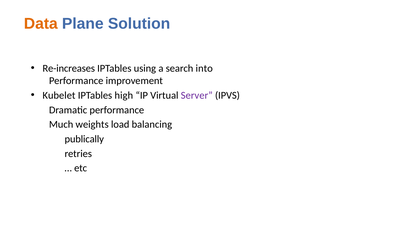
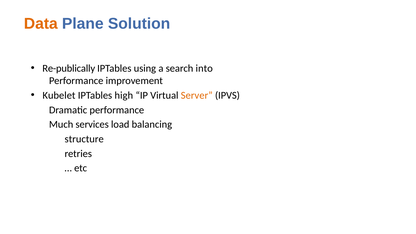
Re-increases: Re-increases -> Re-publically (69, 68)
Server colour: purple -> orange (197, 95)
weights: weights -> services (92, 124)
publically: publically -> structure (84, 139)
